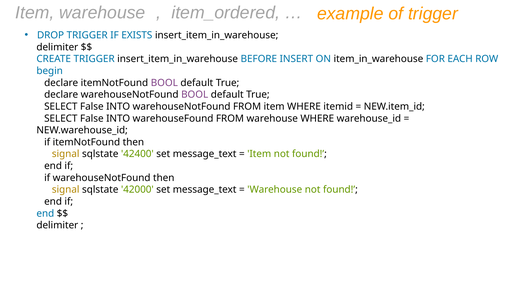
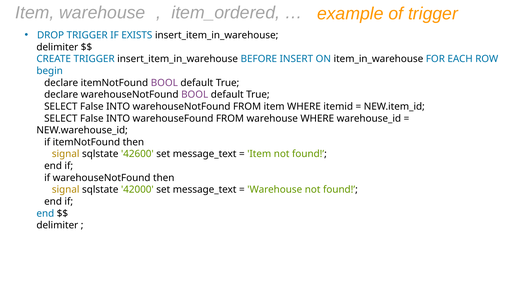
42400: 42400 -> 42600 (137, 154)
